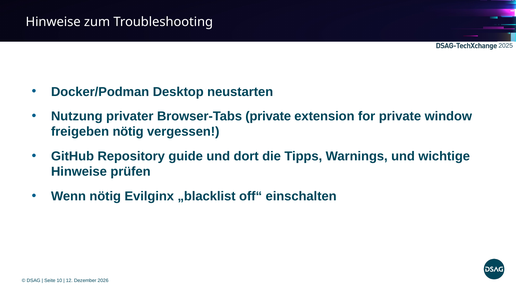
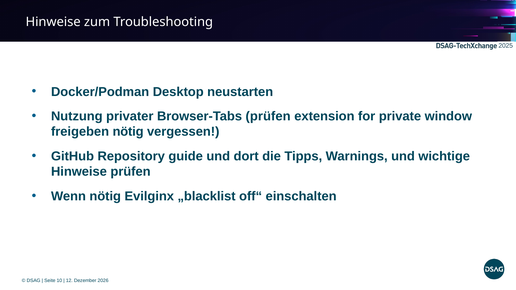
Browser-Tabs private: private -> prüfen (268, 116)
